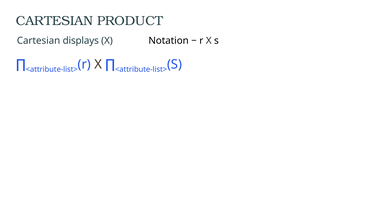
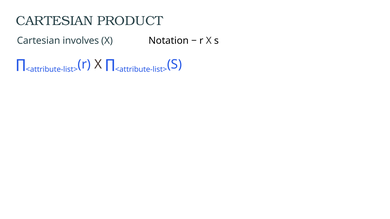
displays: displays -> involves (81, 41)
